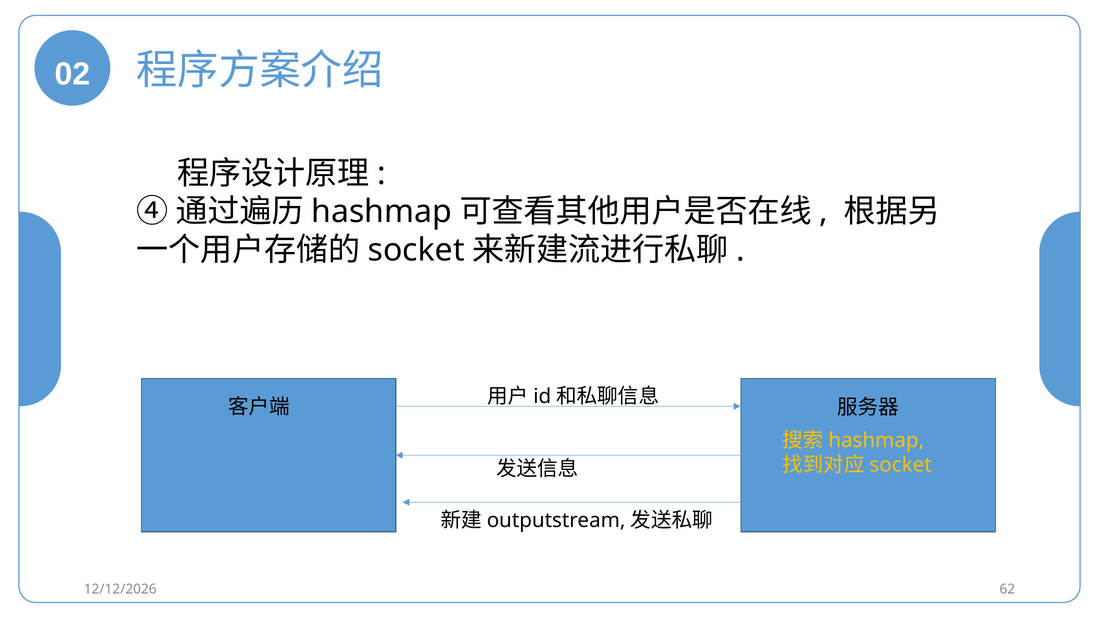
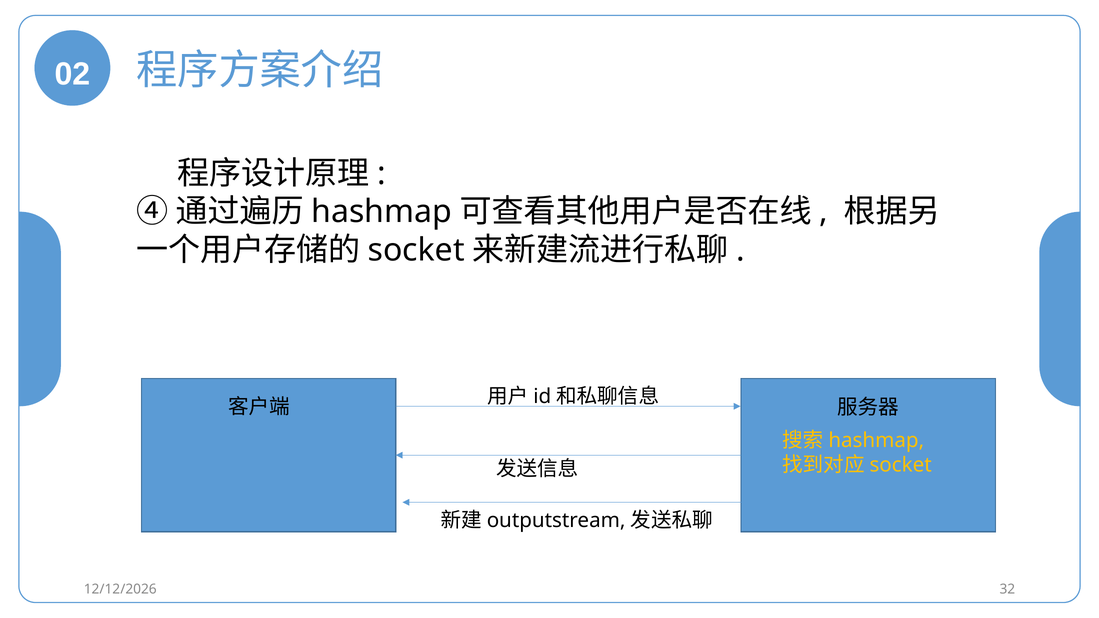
62: 62 -> 32 (1007, 589)
